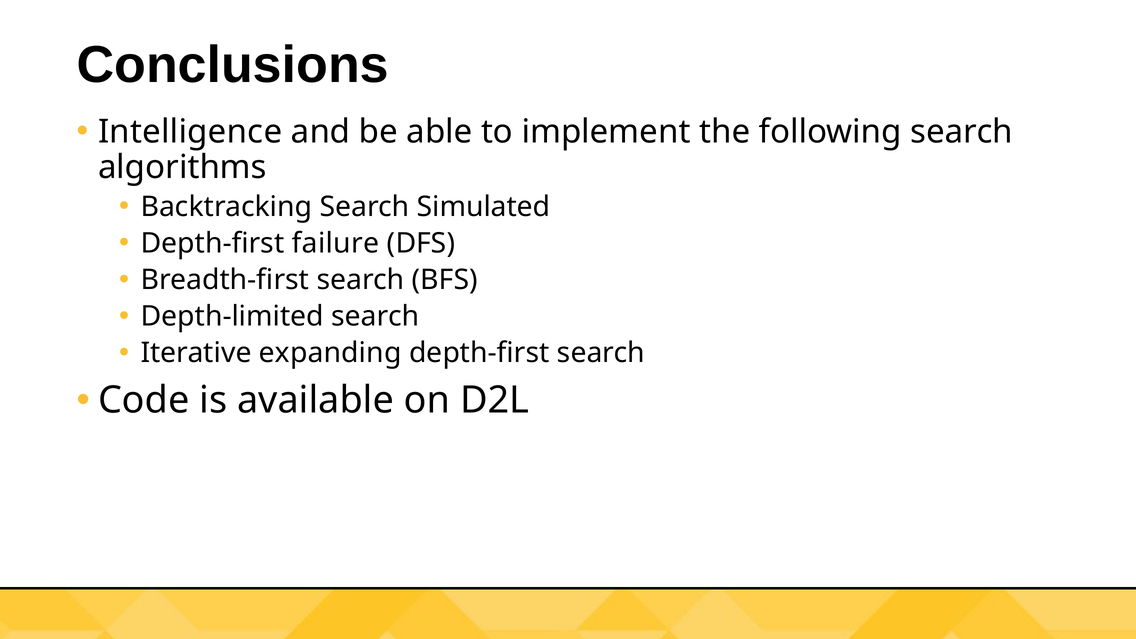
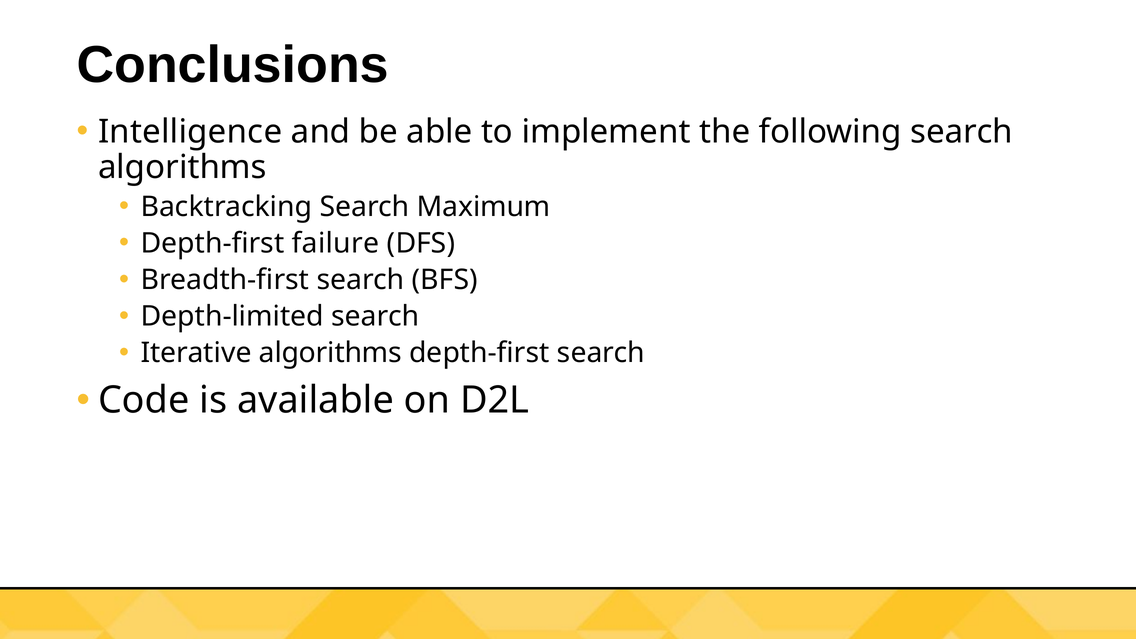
Simulated: Simulated -> Maximum (484, 207)
Iterative expanding: expanding -> algorithms (330, 353)
